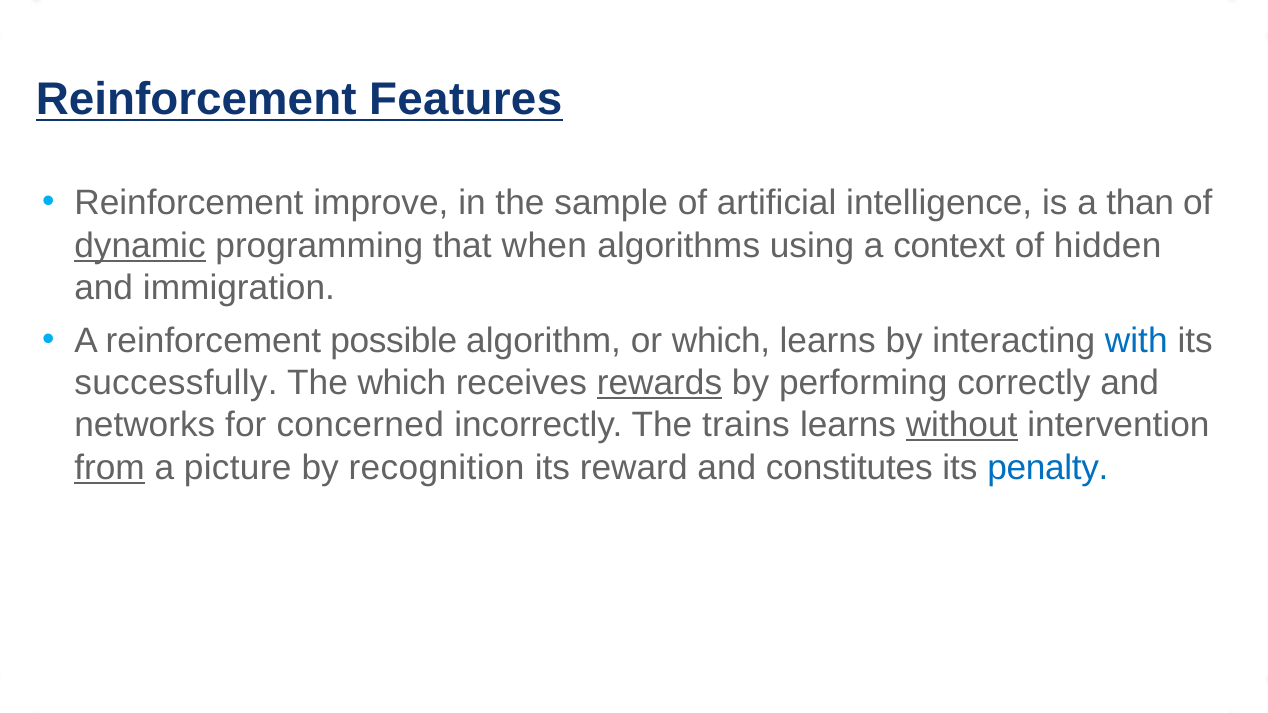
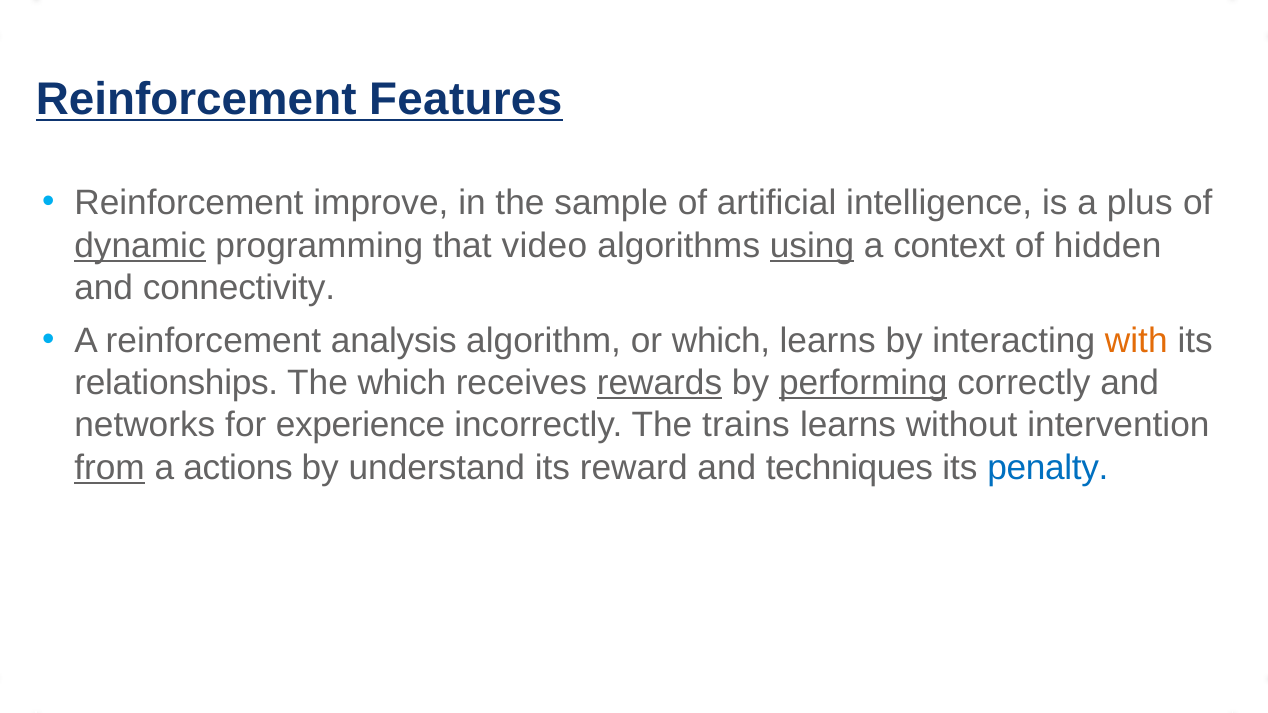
than: than -> plus (1140, 203)
when: when -> video (544, 246)
using underline: none -> present (812, 246)
immigration: immigration -> connectivity (239, 288)
possible: possible -> analysis (394, 341)
with colour: blue -> orange (1136, 341)
successfully: successfully -> relationships (176, 383)
performing underline: none -> present (863, 383)
concerned: concerned -> experience (361, 425)
without underline: present -> none (962, 425)
picture: picture -> actions (238, 468)
recognition: recognition -> understand (437, 468)
constitutes: constitutes -> techniques (849, 468)
